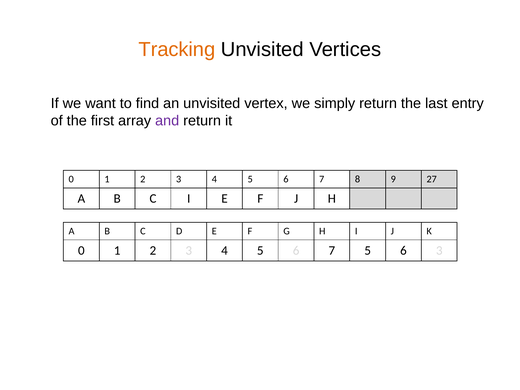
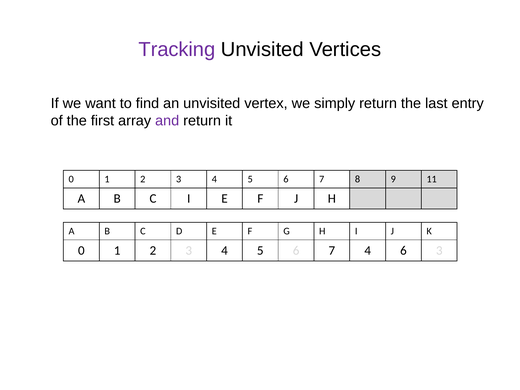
Tracking colour: orange -> purple (177, 50)
27: 27 -> 11 (432, 179)
7 5: 5 -> 4 (368, 251)
